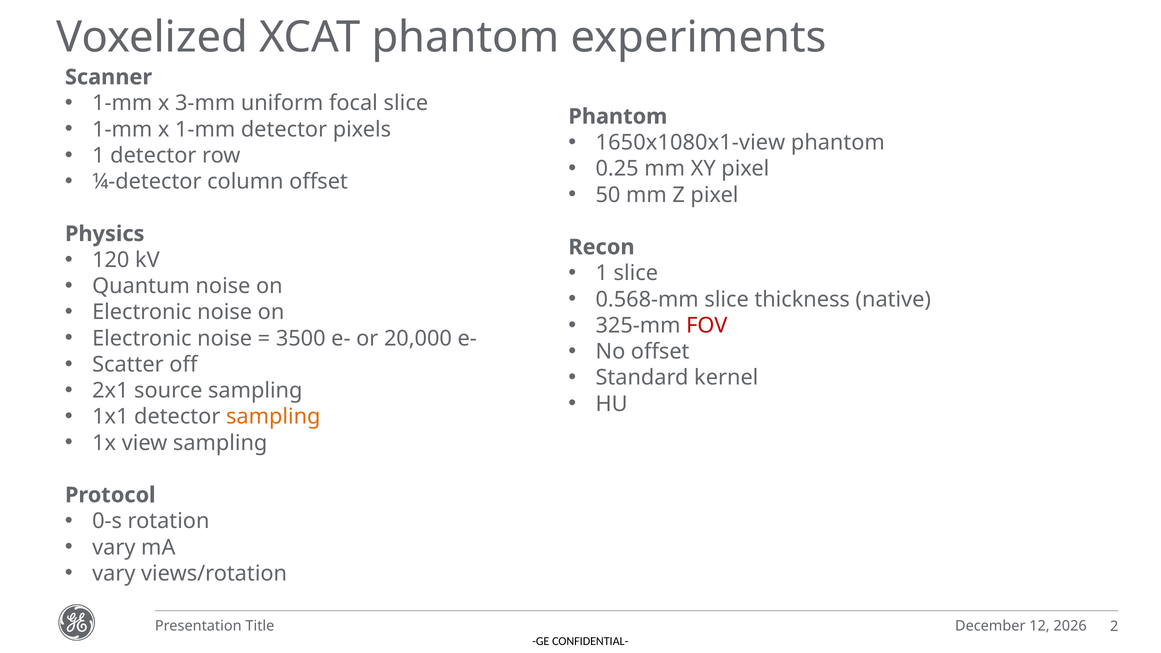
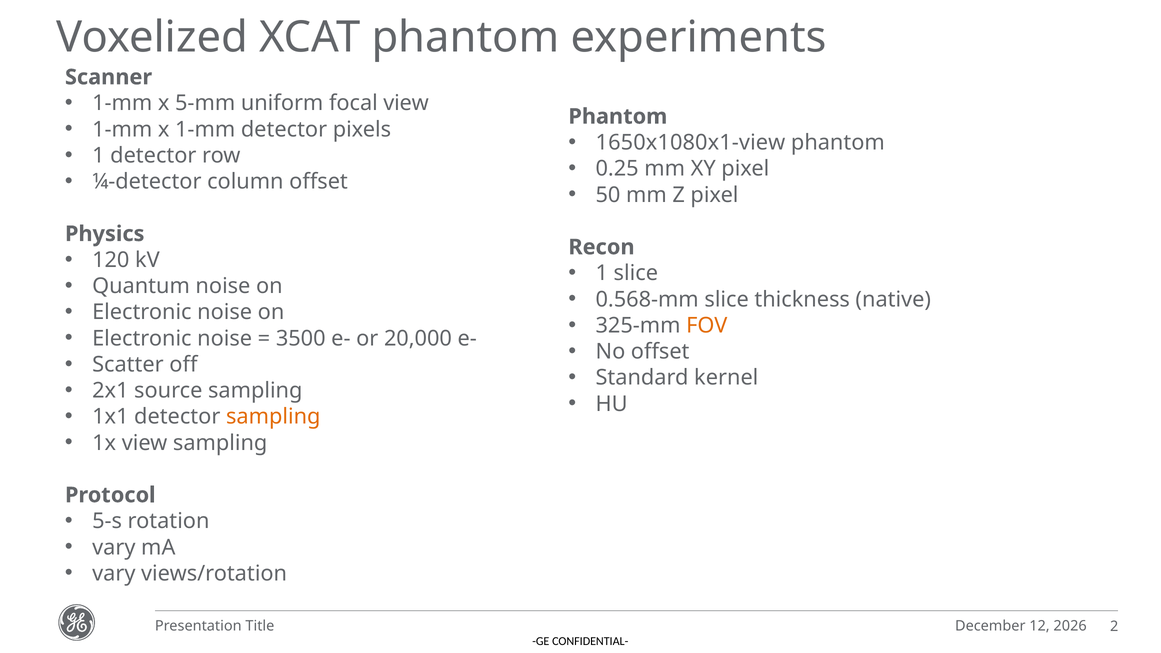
3-mm: 3-mm -> 5-mm (205, 103)
focal slice: slice -> view (406, 103)
FOV colour: red -> orange (707, 326)
0-s: 0-s -> 5-s (107, 521)
